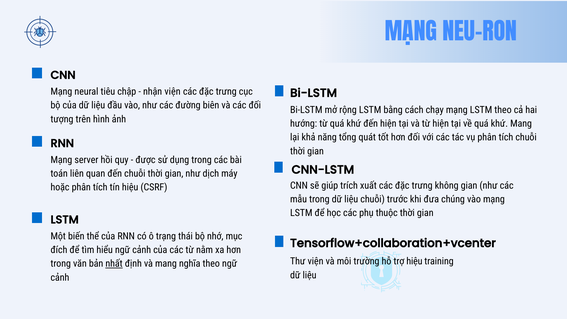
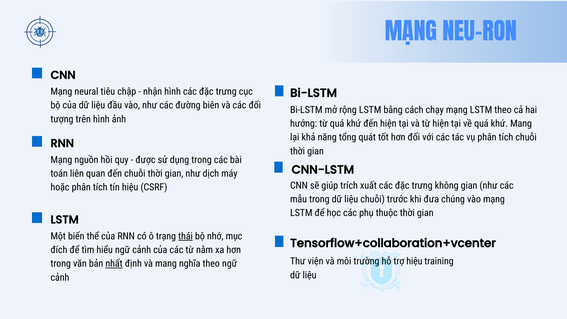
nhận viện: viện -> hình (173, 92)
server: server -> nguồn (86, 160)
thái underline: none -> present (186, 236)
